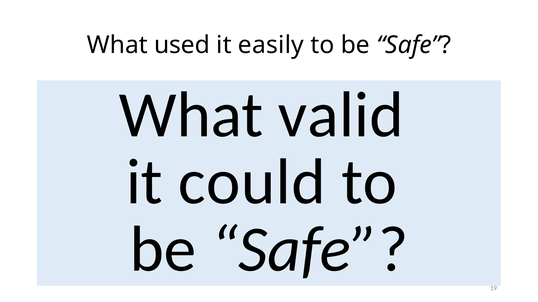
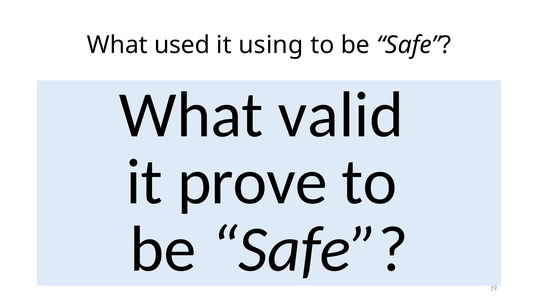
easily: easily -> using (271, 45)
could: could -> prove (252, 183)
